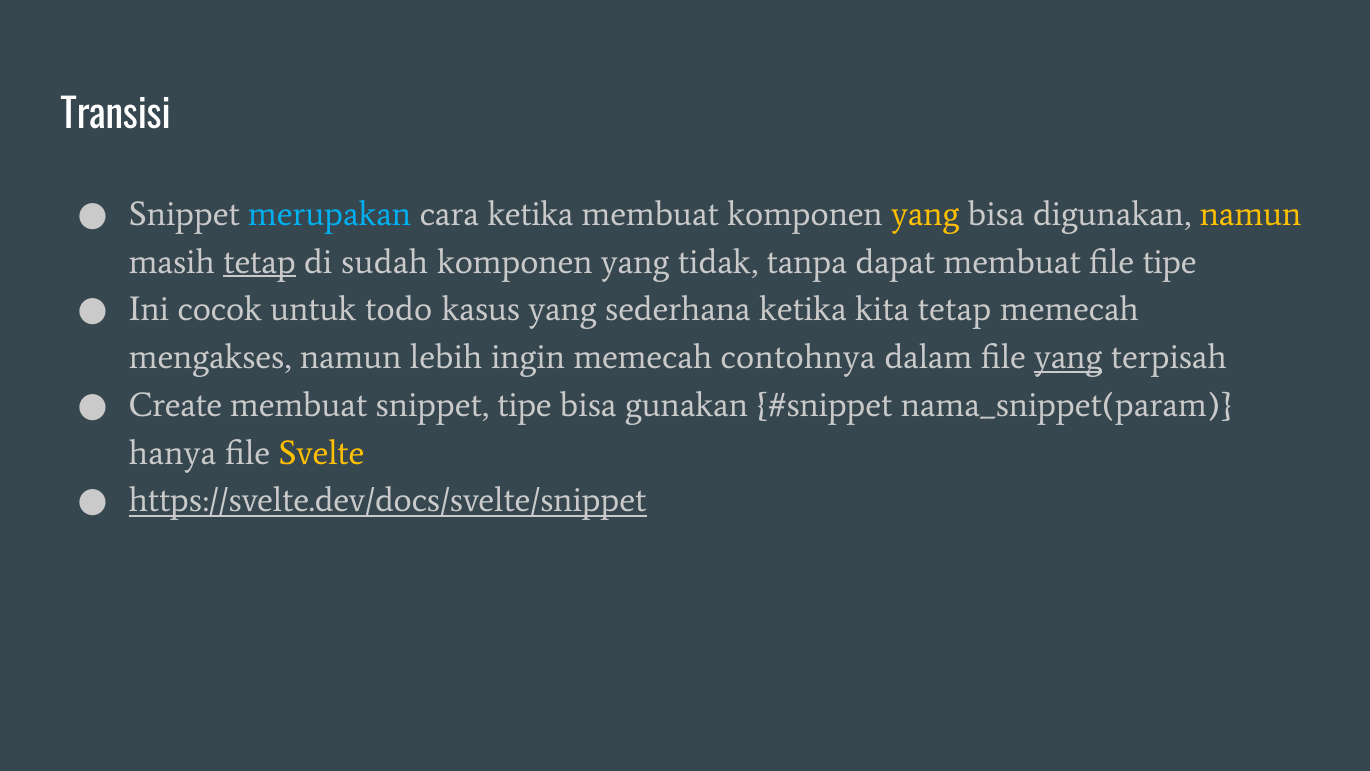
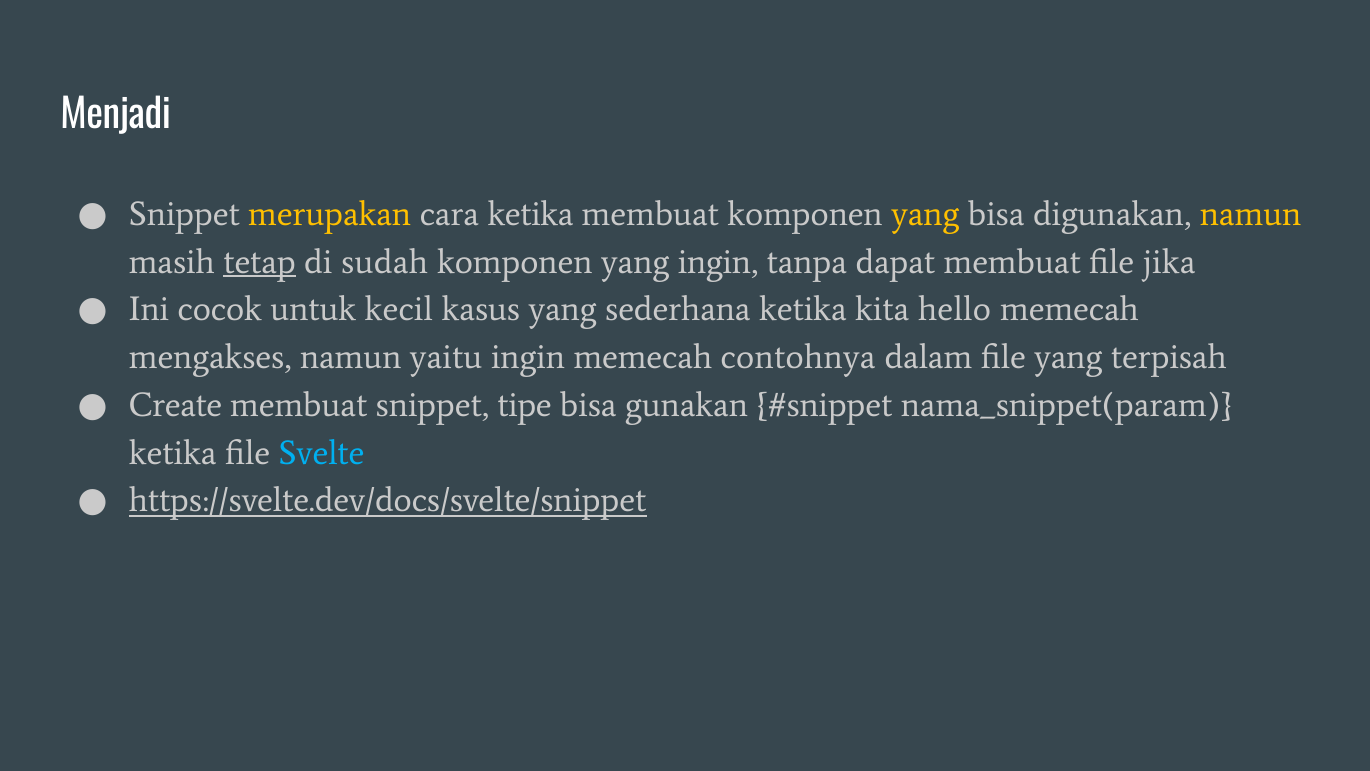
Transisi: Transisi -> Menjadi (116, 115)
merupakan colour: light blue -> yellow (330, 214)
yang tidak: tidak -> ingin (718, 262)
file tipe: tipe -> jika (1169, 262)
todo: todo -> kecil (399, 309)
kita tetap: tetap -> hello (955, 309)
lebih: lebih -> yaitu (446, 357)
yang underline: present -> none (1068, 357)
hanya: hanya -> ketika (173, 453)
Svelte colour: yellow -> light blue (321, 453)
